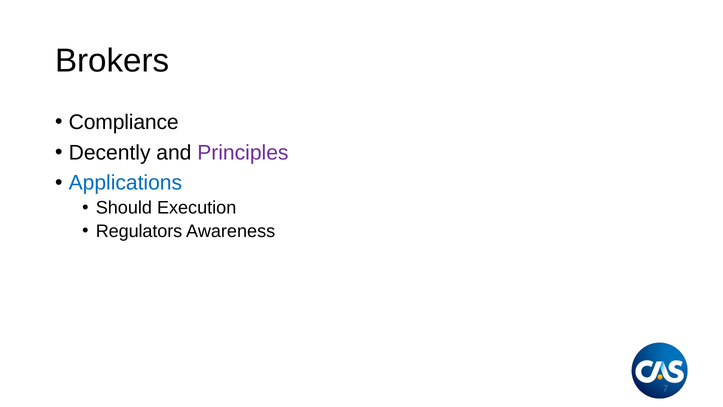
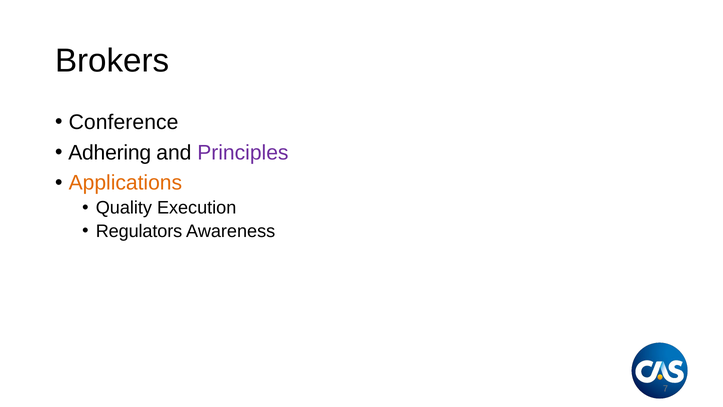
Compliance: Compliance -> Conference (124, 122)
Decently: Decently -> Adhering (110, 153)
Applications colour: blue -> orange (125, 183)
Should: Should -> Quality (124, 208)
